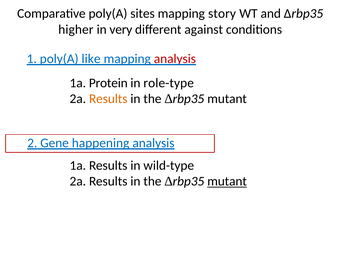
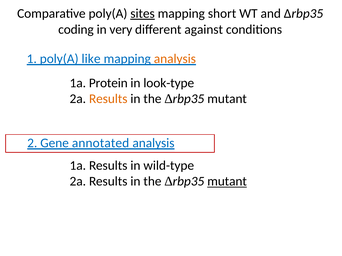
sites underline: none -> present (143, 14)
story: story -> short (222, 14)
higher: higher -> coding (76, 30)
analysis colour: red -> orange (175, 59)
role-type: role-type -> look-type (169, 83)
happening: happening -> annotated (101, 143)
